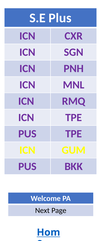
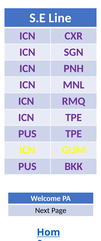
Plus: Plus -> Line (60, 18)
